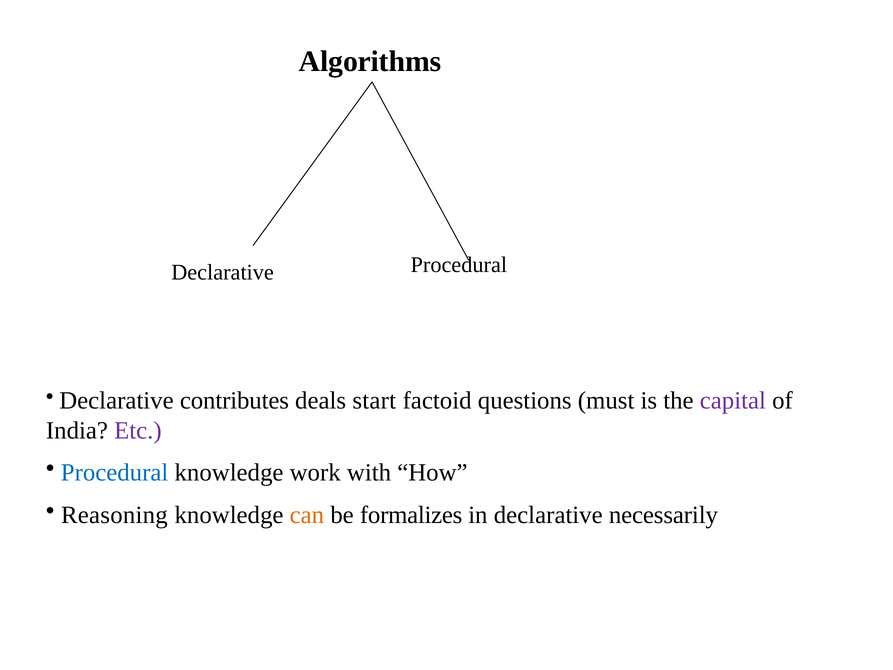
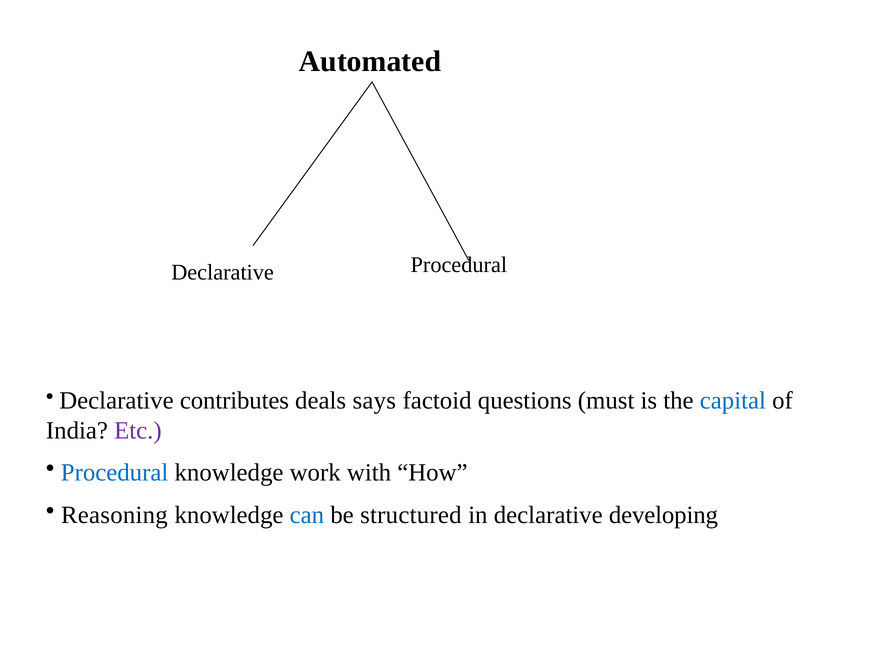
Algorithms: Algorithms -> Automated (370, 62)
start: start -> says (374, 401)
capital colour: purple -> blue (733, 401)
can colour: orange -> blue (307, 515)
formalizes: formalizes -> structured (411, 515)
necessarily: necessarily -> developing (663, 515)
